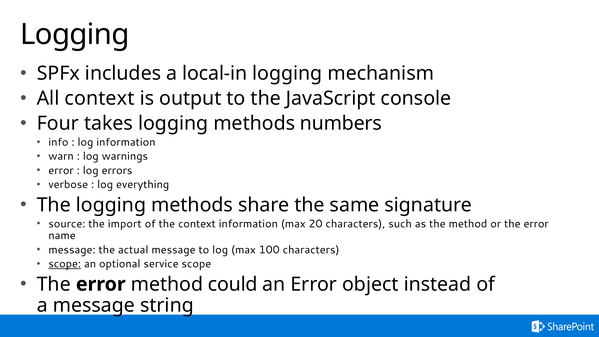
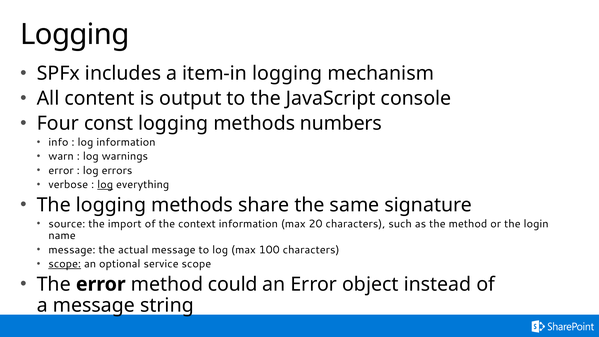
local-in: local-in -> item-in (215, 73)
All context: context -> content (100, 98)
takes: takes -> const (109, 123)
log underline: none -> present (105, 184)
or the error: error -> login (536, 224)
